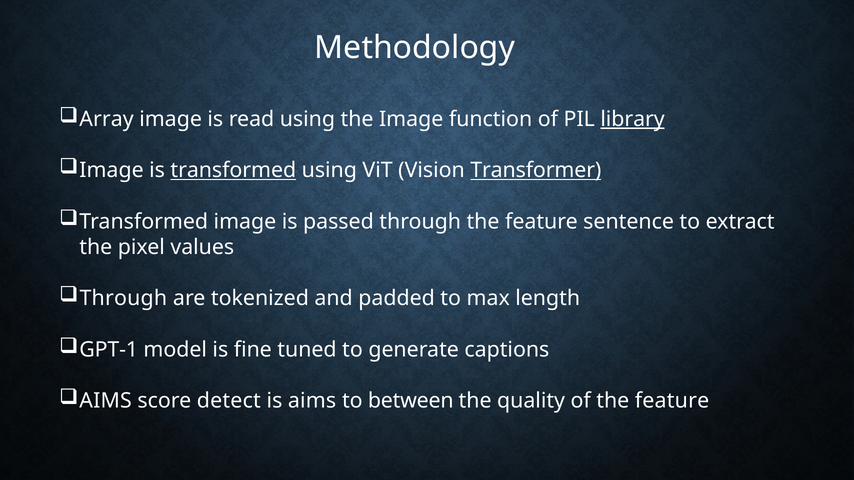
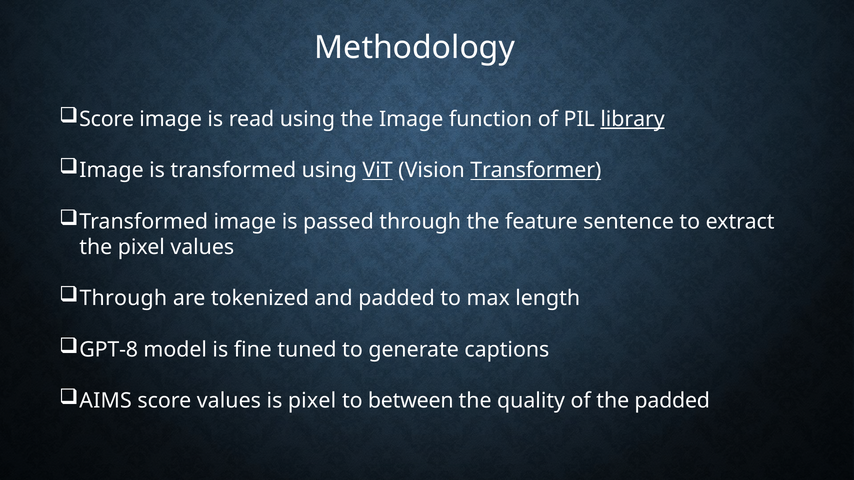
Array: Array -> Score (107, 119)
transformed underline: present -> none (233, 171)
ViT underline: none -> present (378, 171)
GPT-1: GPT-1 -> GPT-8 (109, 350)
score detect: detect -> values (229, 401)
is aims: aims -> pixel (312, 401)
of the feature: feature -> padded (672, 401)
